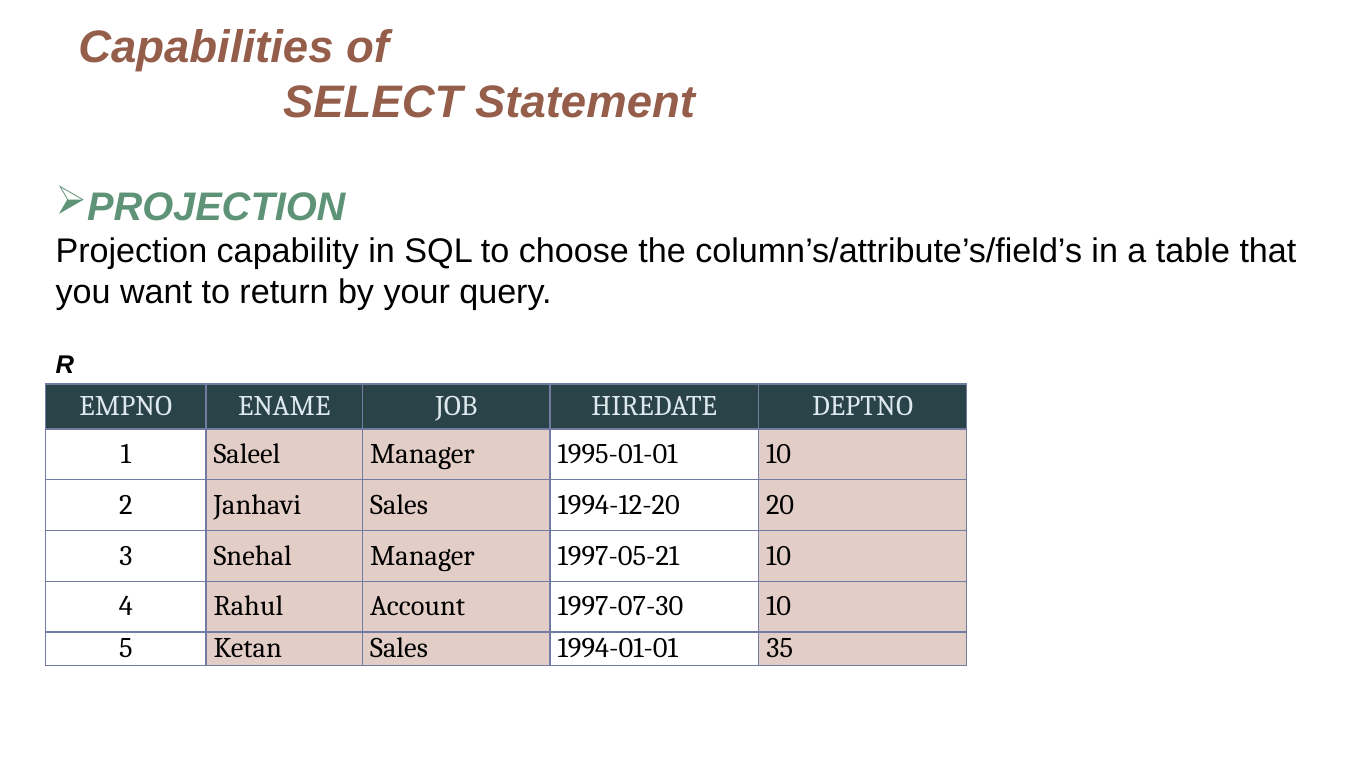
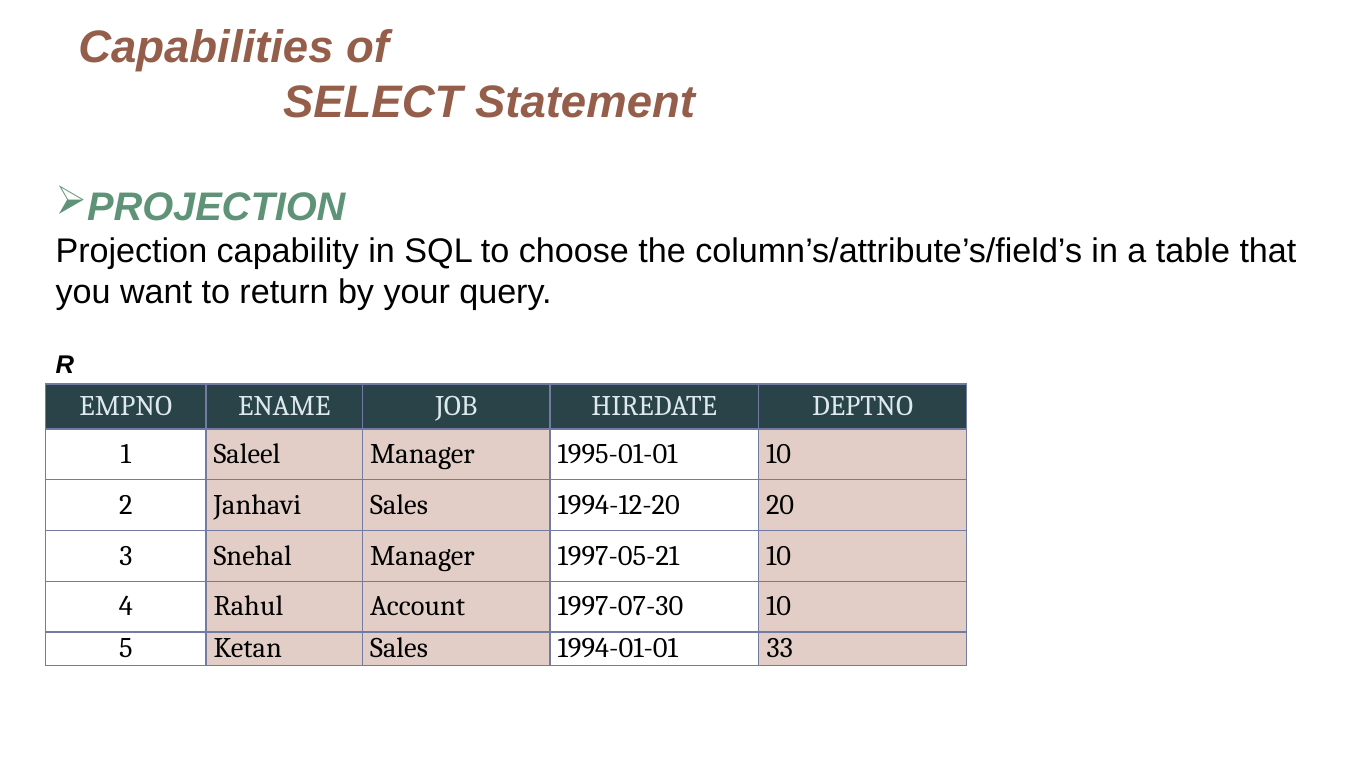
35: 35 -> 33 (780, 648)
